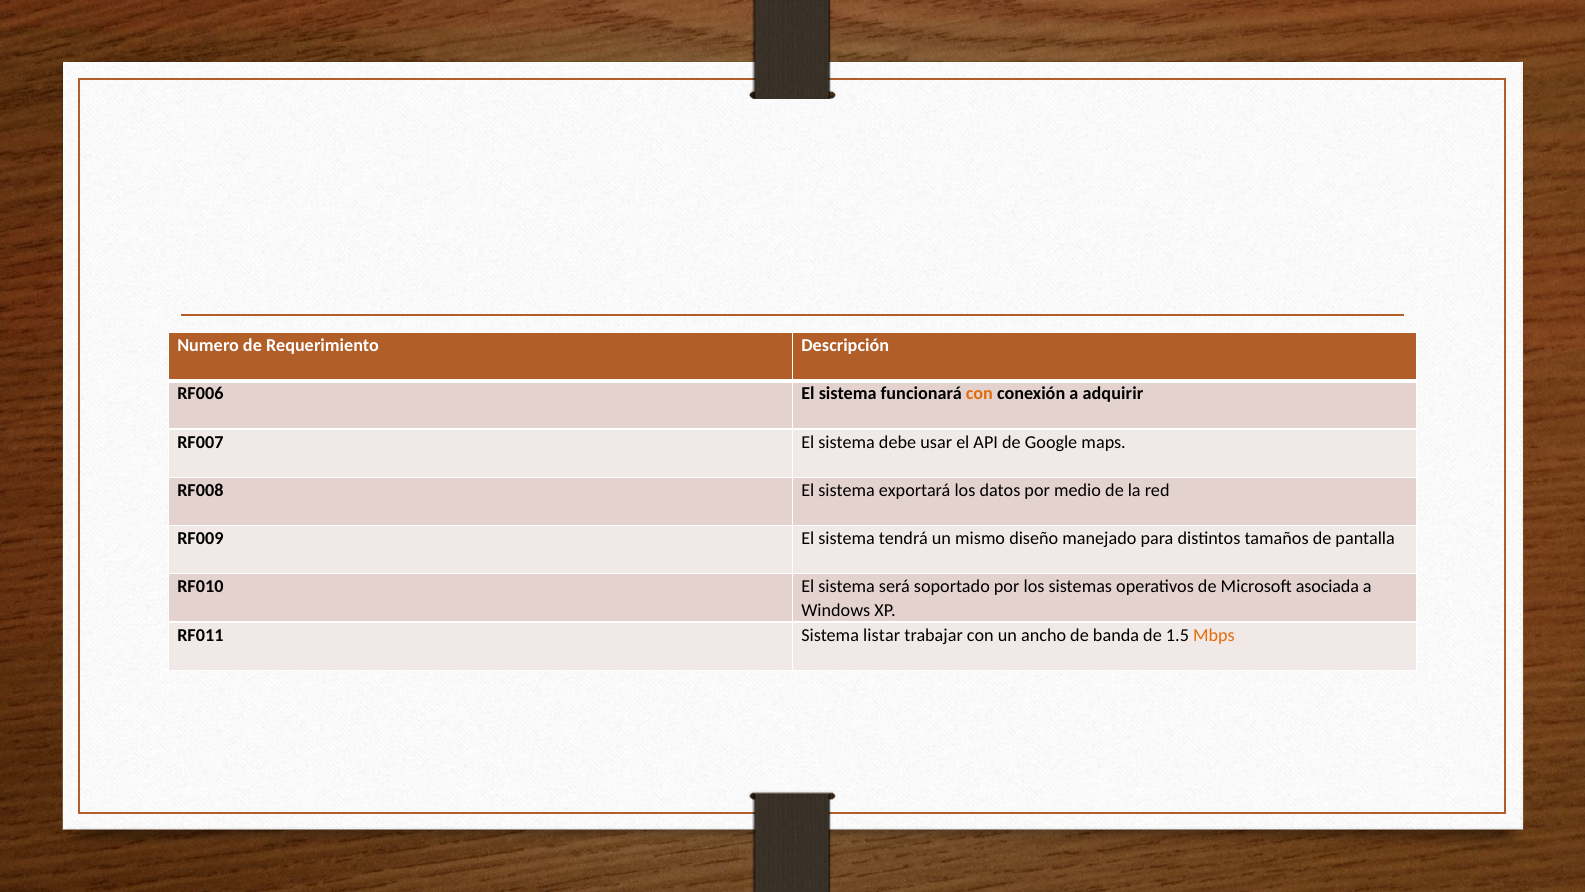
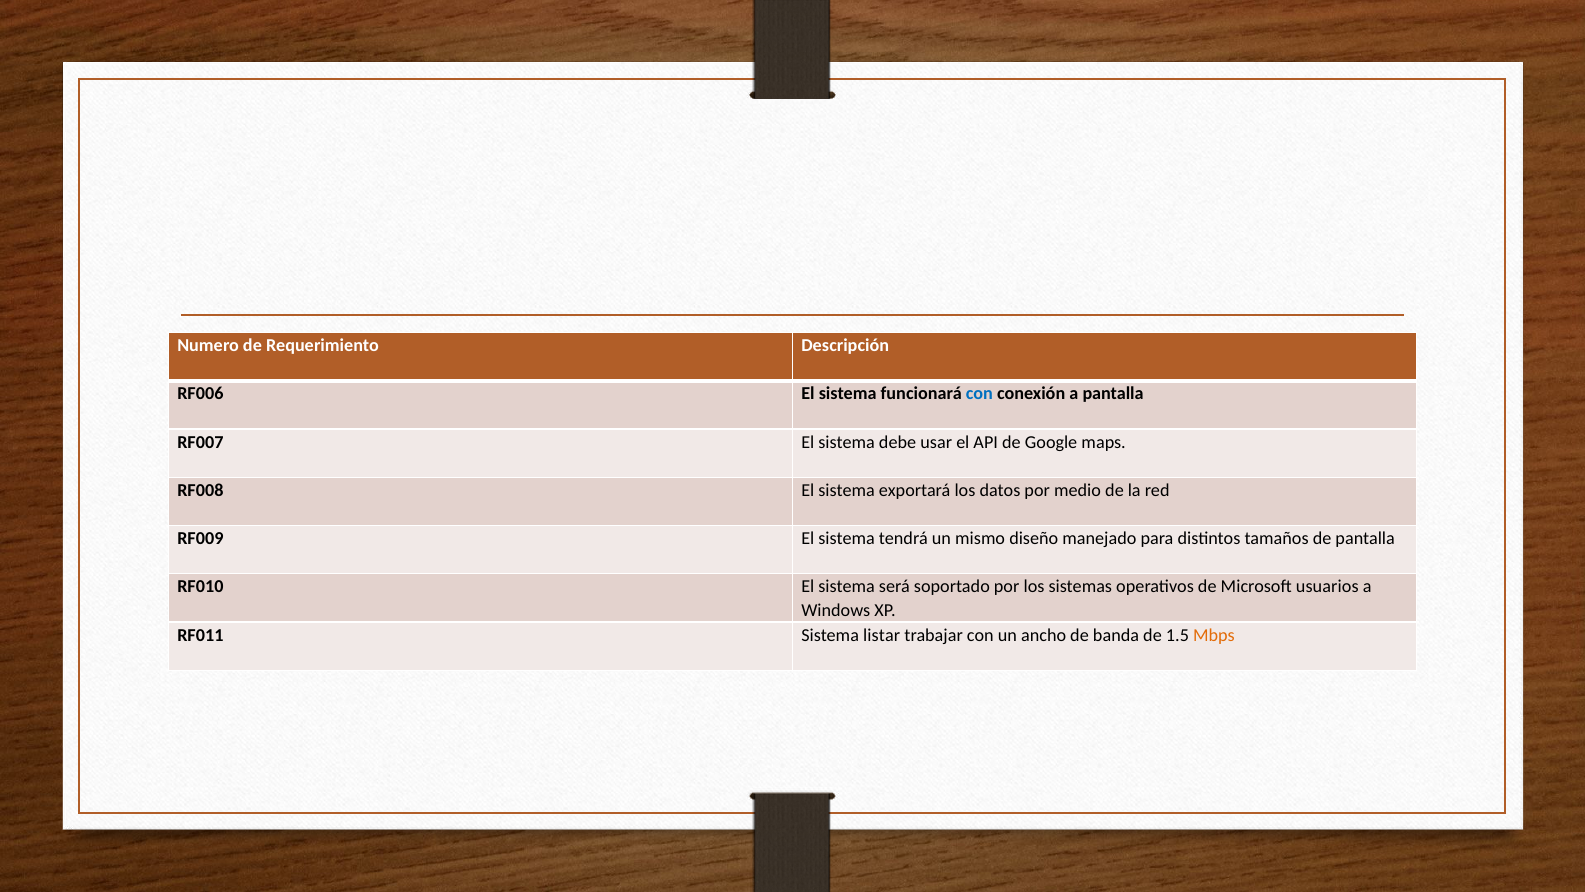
con colour: orange -> blue (979, 394)
a adquirir: adquirir -> pantalla (1113, 394)
asociada: asociada -> usuarios (1327, 587)
